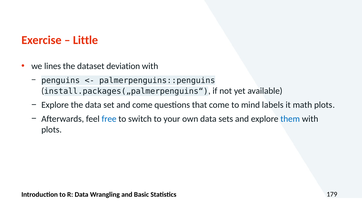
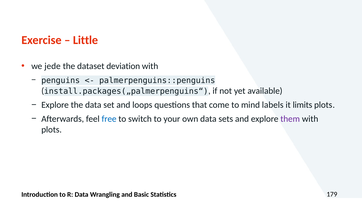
lines: lines -> jede (52, 66)
and come: come -> loops (142, 105)
math: math -> limits (302, 105)
them colour: blue -> purple (290, 119)
